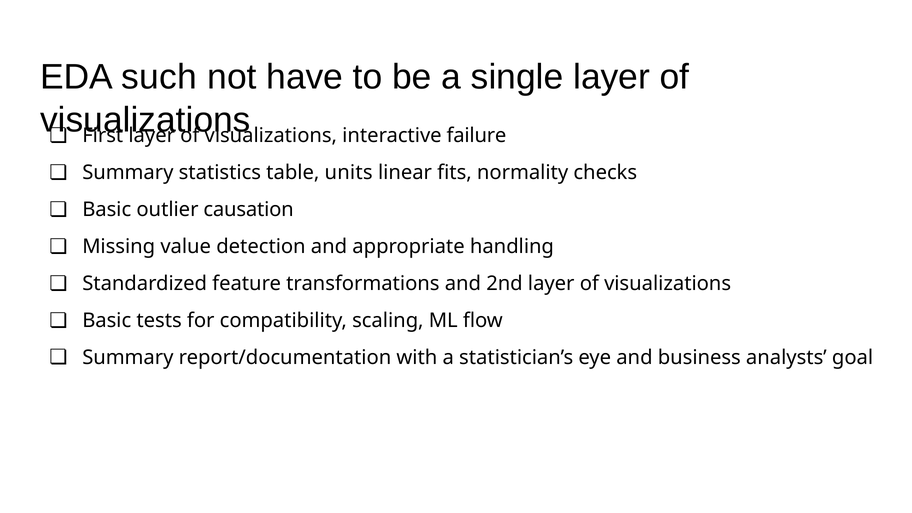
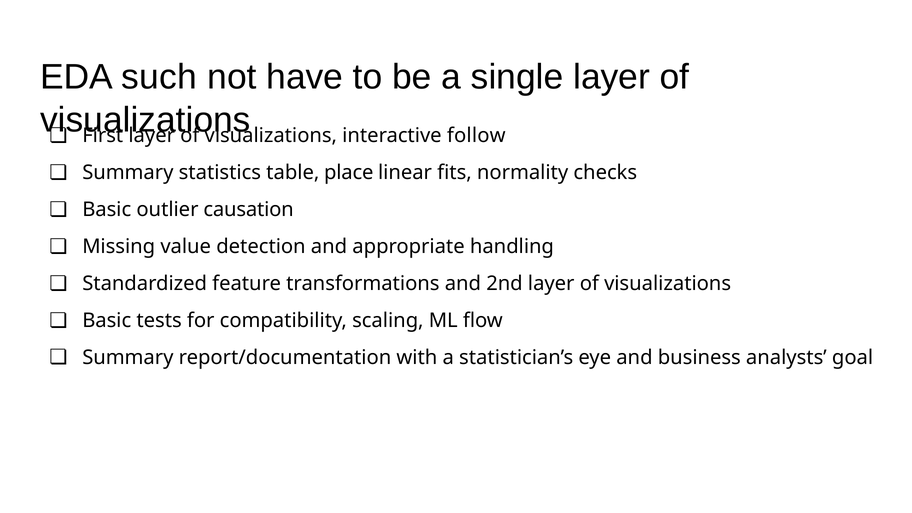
failure: failure -> follow (476, 136)
units: units -> place (349, 173)
